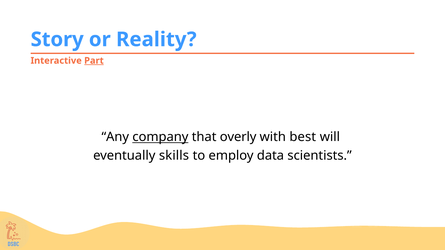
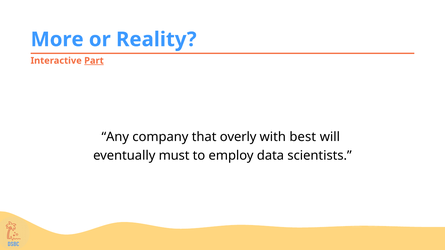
Story: Story -> More (57, 39)
company underline: present -> none (160, 137)
skills: skills -> must (174, 156)
